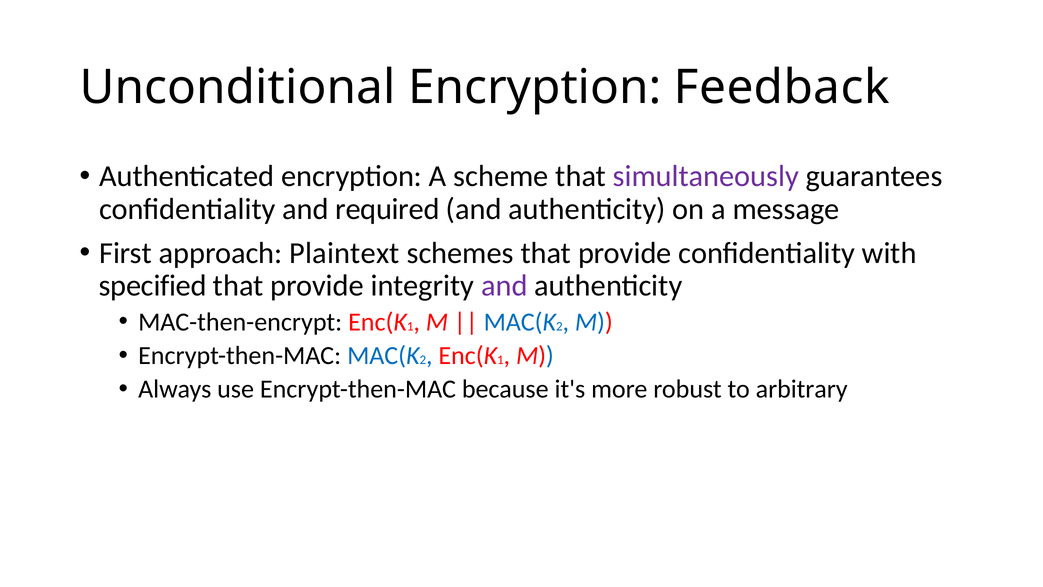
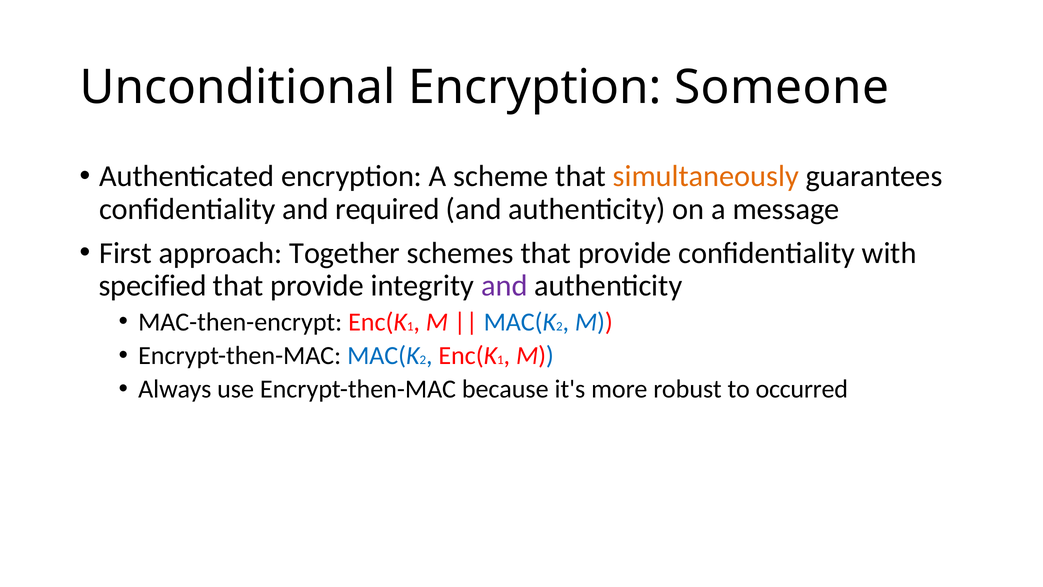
Feedback: Feedback -> Someone (782, 88)
simultaneously colour: purple -> orange (706, 176)
Plaintext: Plaintext -> Together (345, 253)
arbitrary: arbitrary -> occurred (802, 389)
